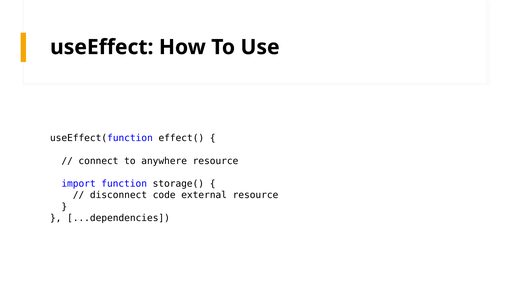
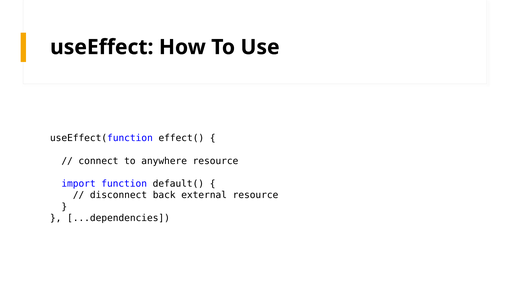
storage(: storage( -> default( (178, 184)
code: code -> back (164, 195)
